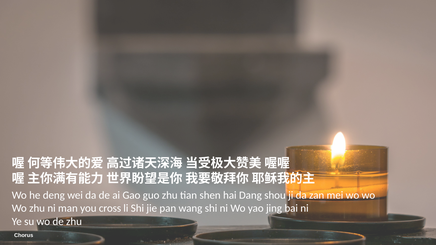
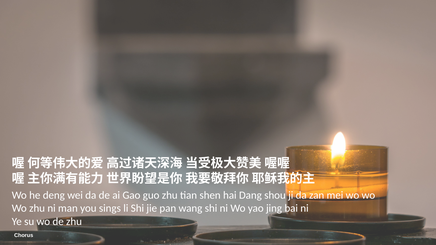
cross: cross -> sings (110, 209)
